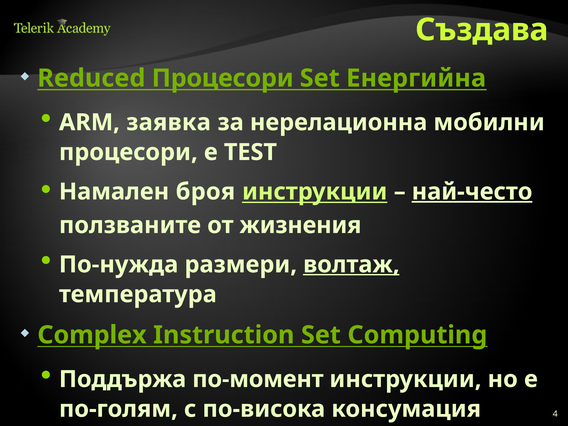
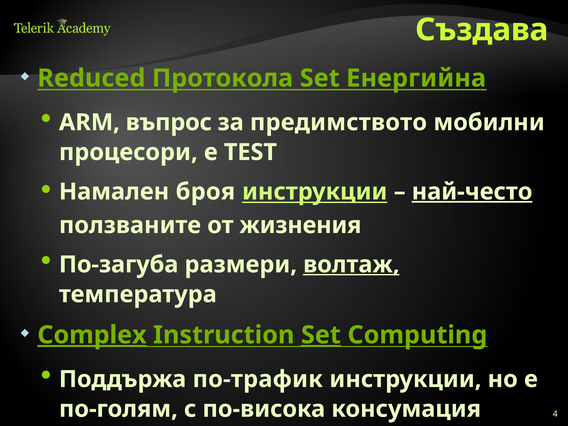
Reduced Процесори: Процесори -> Протокола (223, 78)
заявка: заявка -> въпрос (169, 122)
нерелационна: нерелационна -> предимството (338, 122)
По-нужда: По-нужда -> По-загуба (119, 265)
Complex underline: none -> present (92, 335)
Set underline: none -> present (321, 335)
по-момент: по-момент -> по-трафик (258, 379)
